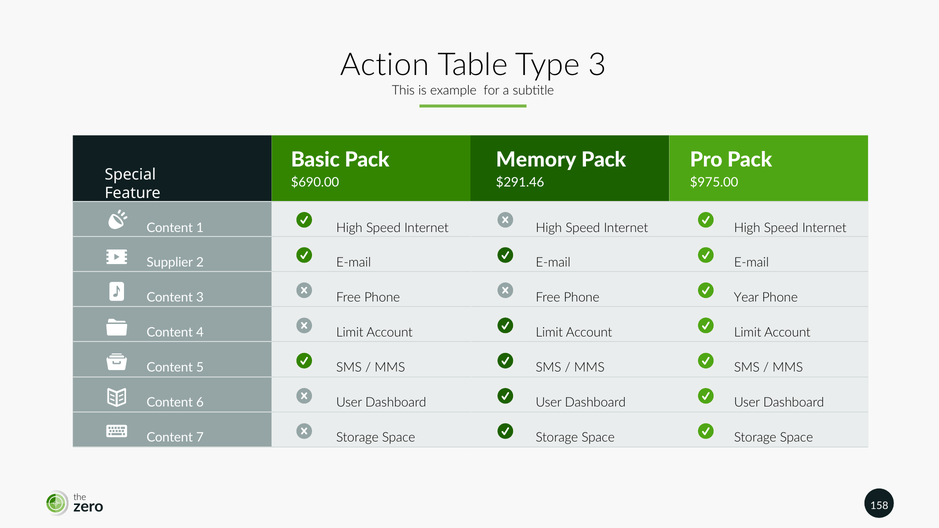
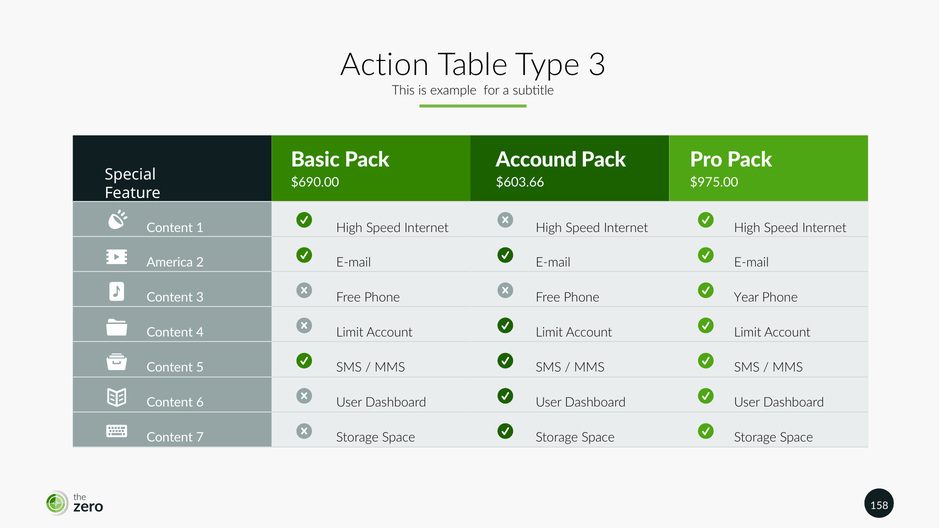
Memory: Memory -> Accound (536, 160)
$291.46: $291.46 -> $603.66 (520, 182)
Supplier: Supplier -> America (170, 263)
